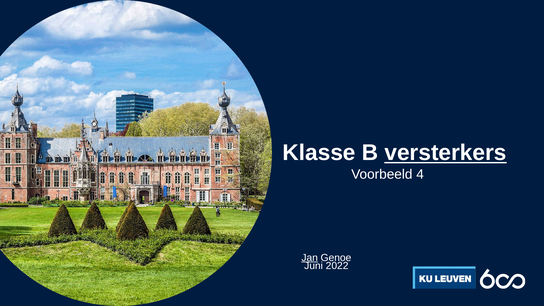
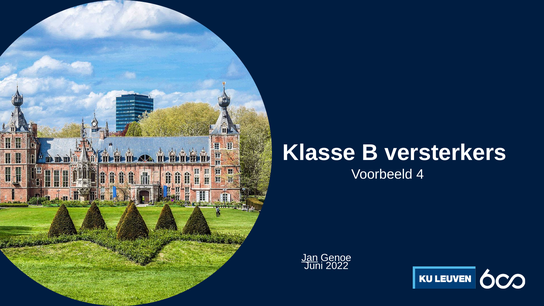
versterkers underline: present -> none (446, 153)
